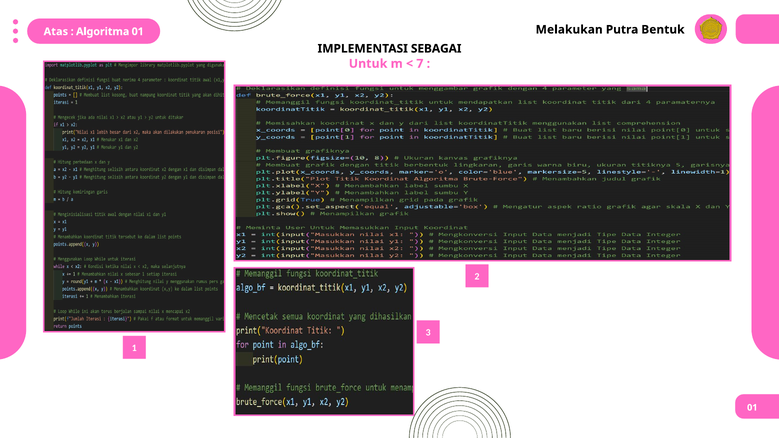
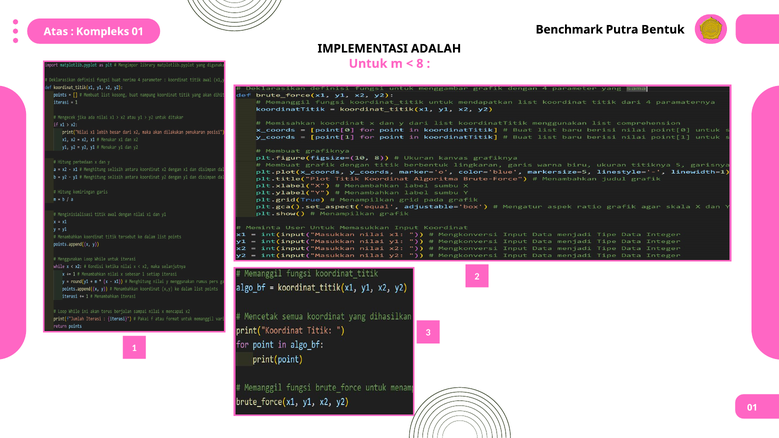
Algoritma: Algoritma -> Kompleks (103, 32)
Melakukan: Melakukan -> Benchmark (569, 30)
SEBAGAI: SEBAGAI -> ADALAH (436, 49)
7: 7 -> 8 (420, 64)
